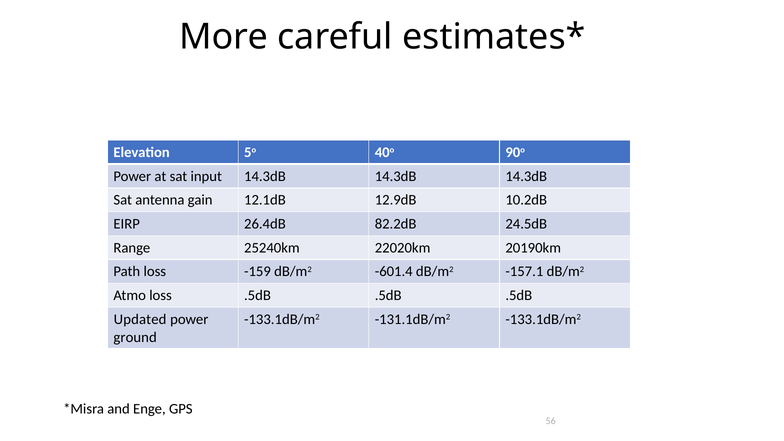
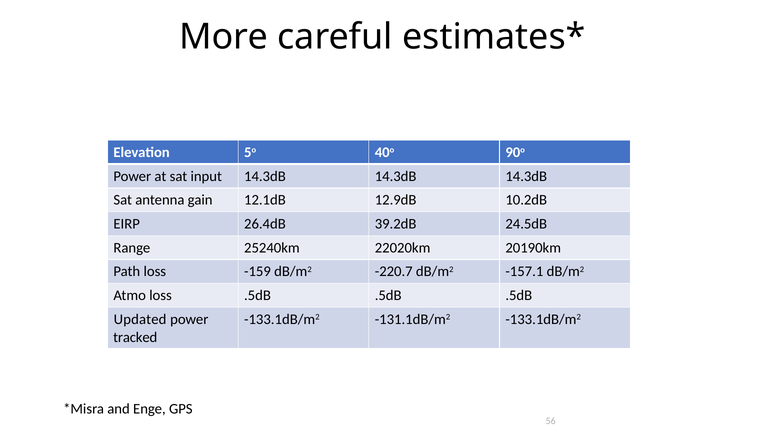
82.2dB: 82.2dB -> 39.2dB (396, 224)
-601.4: -601.4 -> -220.7 (394, 272)
ground: ground -> tracked (135, 337)
